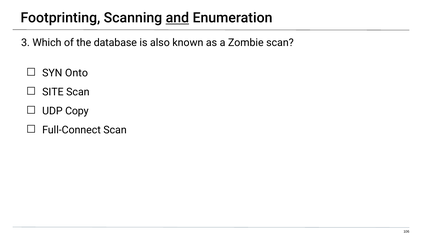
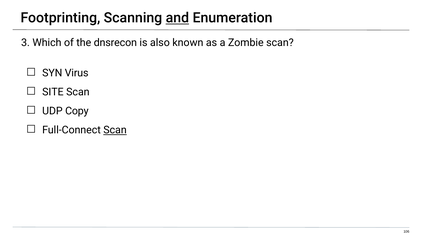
database: database -> dnsrecon (115, 42)
Onto: Onto -> Virus (77, 73)
Scan underline: none -> present (115, 130)
